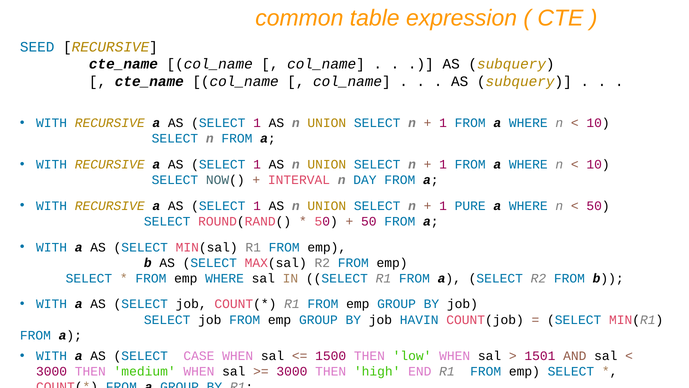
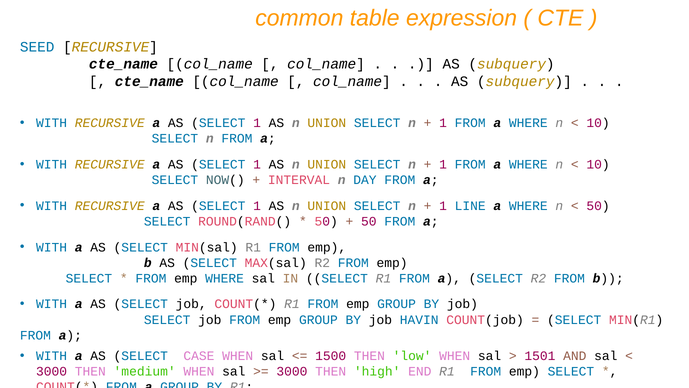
PURE: PURE -> LINE (470, 206)
